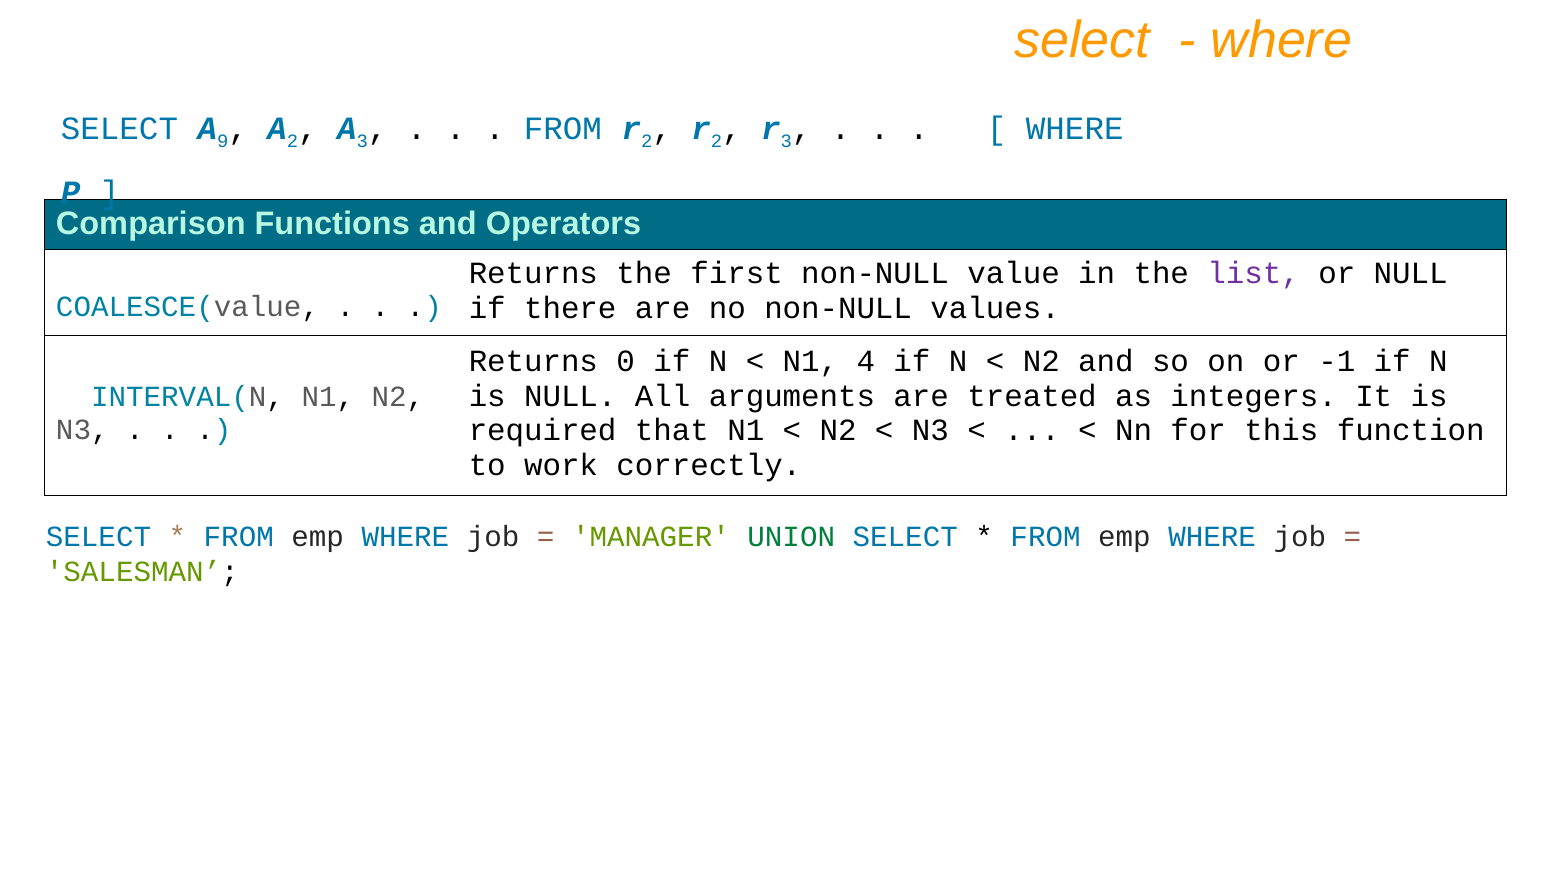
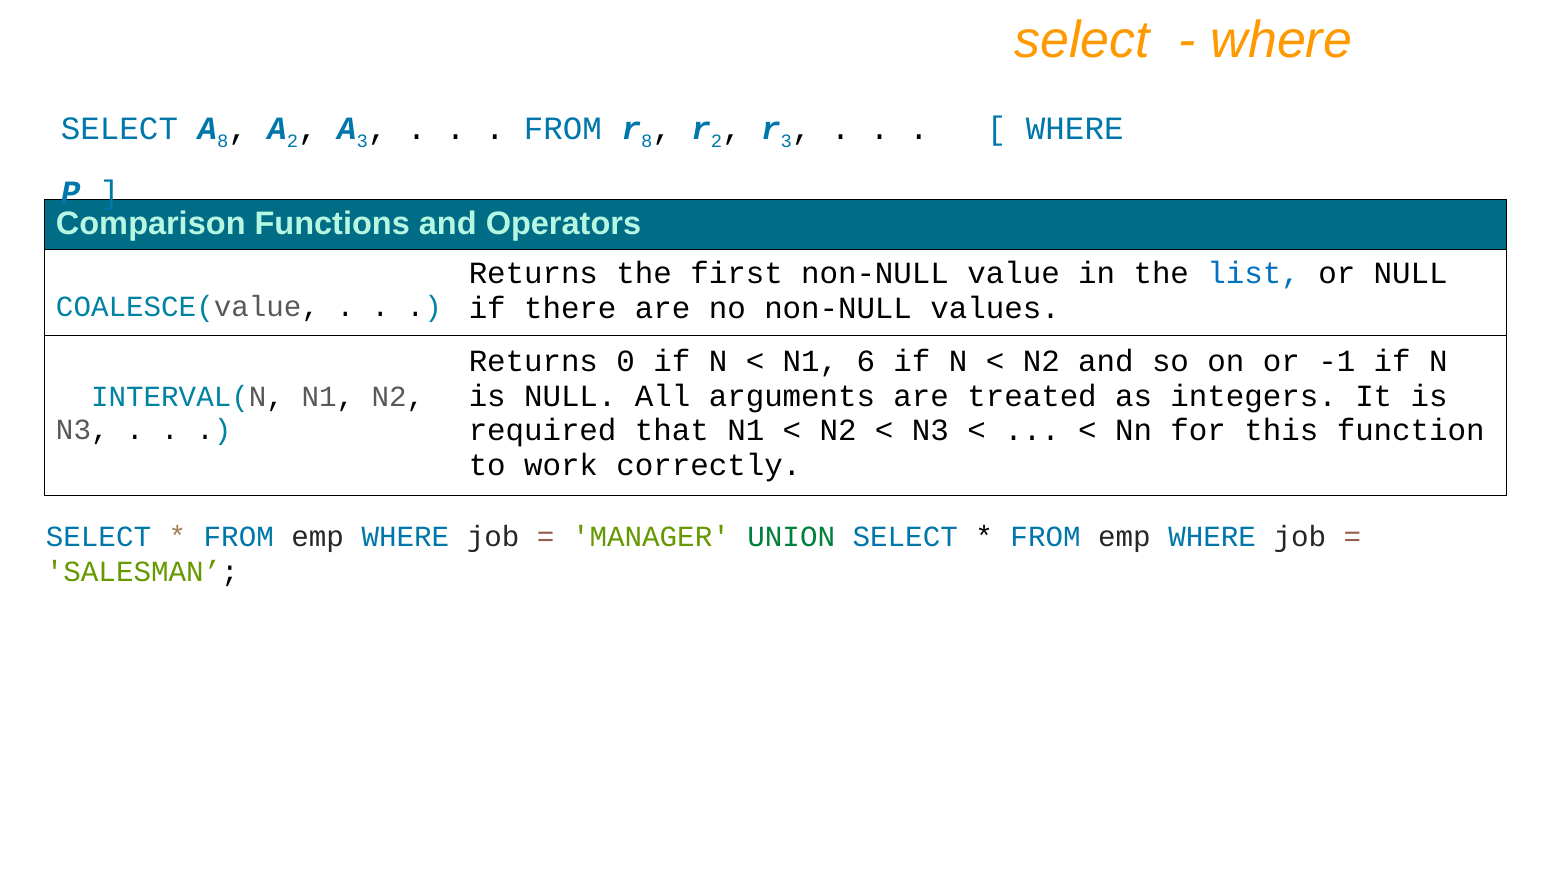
9: 9 -> 8 (223, 141)
2: 2 -> 8 (647, 141)
list colour: purple -> blue (1254, 273)
4: 4 -> 6 (866, 361)
